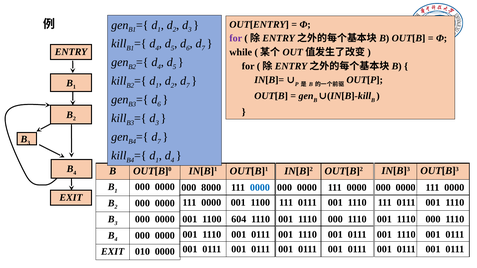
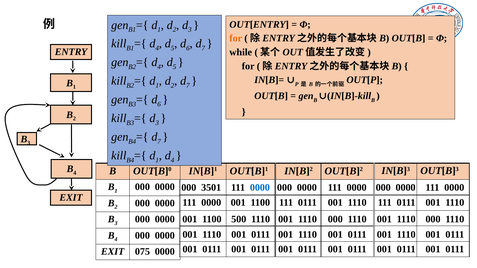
for colour: purple -> orange (236, 38)
8000: 8000 -> 3501 (211, 188)
604: 604 -> 500 (239, 220)
010: 010 -> 075 (142, 252)
